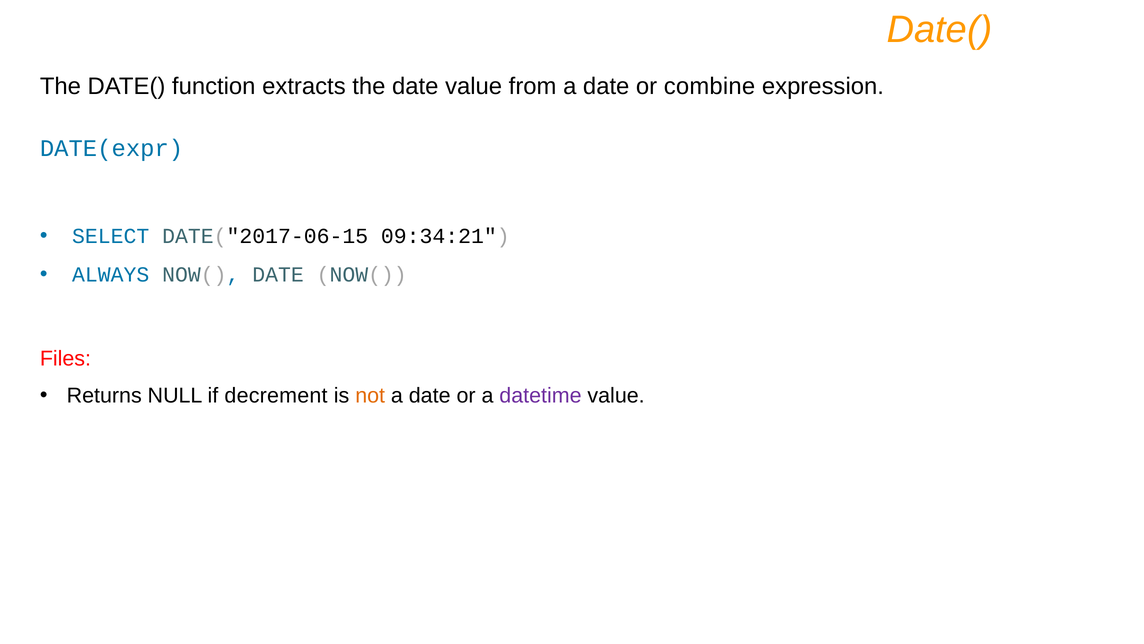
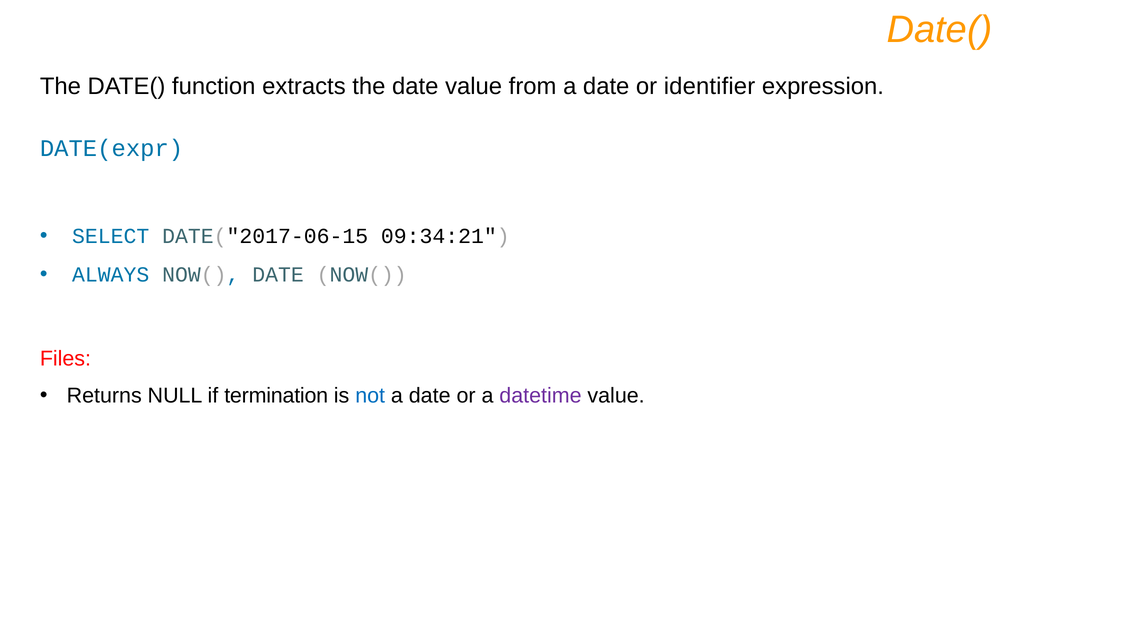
combine: combine -> identifier (709, 86)
decrement: decrement -> termination (276, 396)
not colour: orange -> blue (370, 396)
